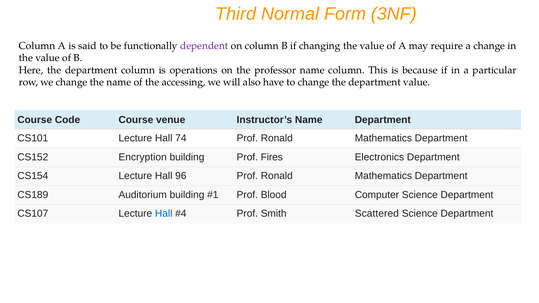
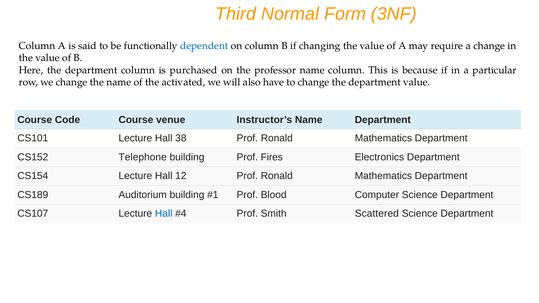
dependent colour: purple -> blue (204, 46)
operations: operations -> purchased (194, 70)
accessing: accessing -> activated (184, 82)
74: 74 -> 38 (181, 138)
Encryption: Encryption -> Telephone (143, 157)
96: 96 -> 12 (181, 176)
